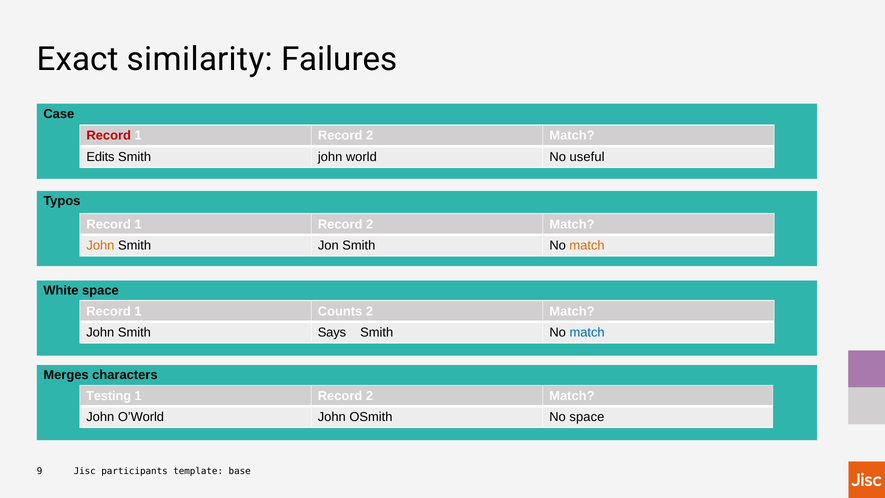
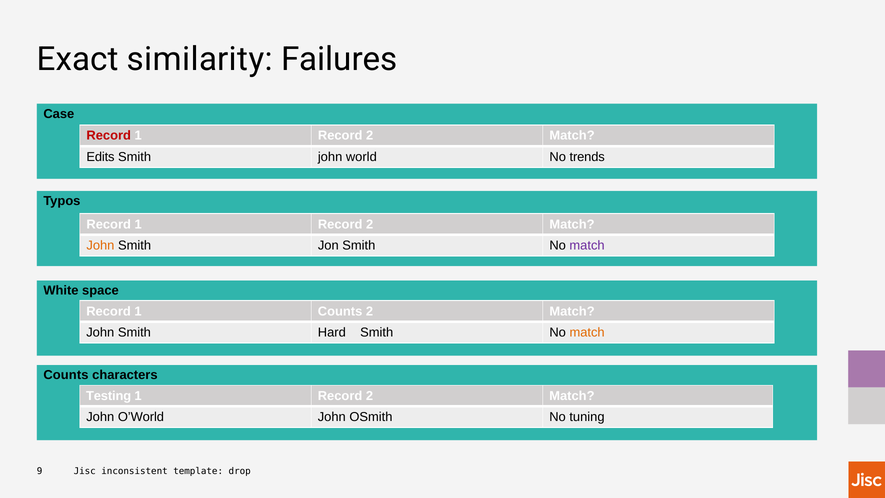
useful: useful -> trends (587, 157)
match colour: orange -> purple (587, 245)
Says: Says -> Hard (332, 332)
match colour: blue -> orange (587, 332)
Merges: Merges -> Counts (66, 375)
No space: space -> tuning (587, 417)
participants: participants -> inconsistent (135, 471)
base: base -> drop (240, 471)
